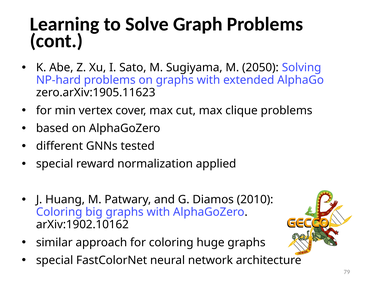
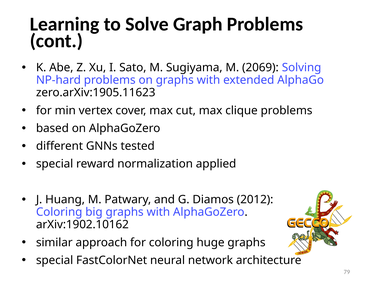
2050: 2050 -> 2069 (260, 68)
2010: 2010 -> 2012 (255, 200)
